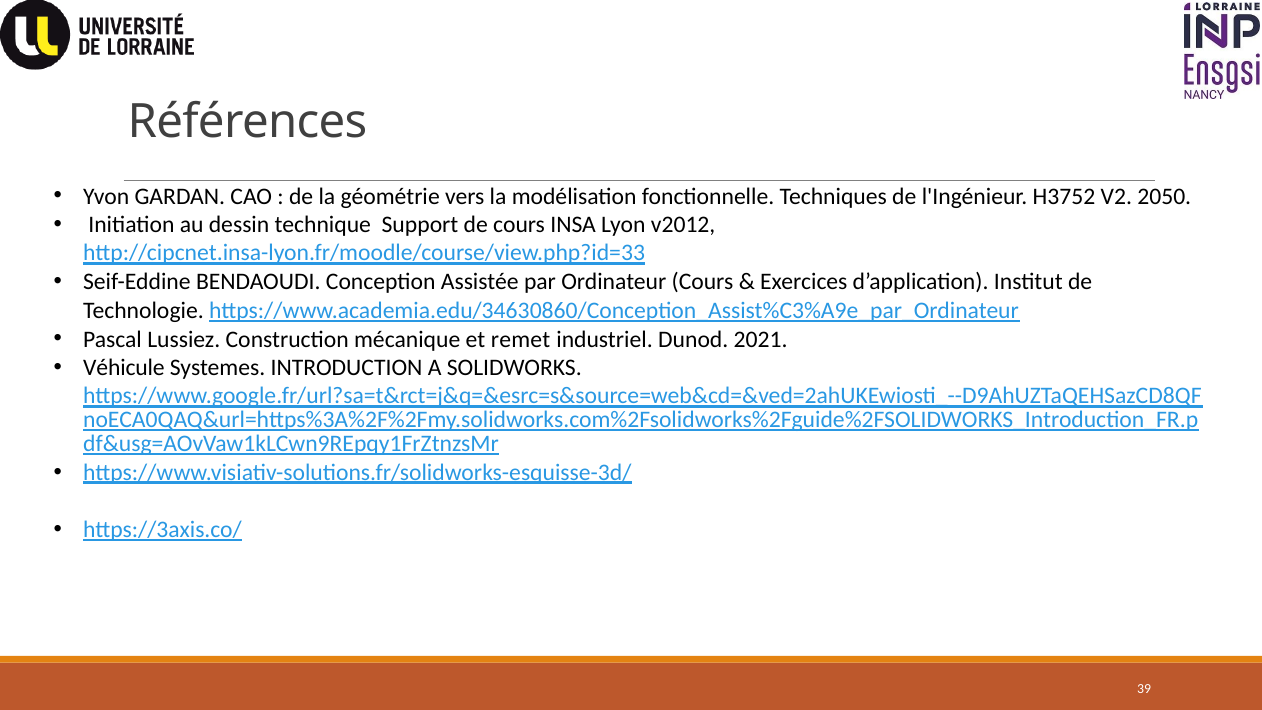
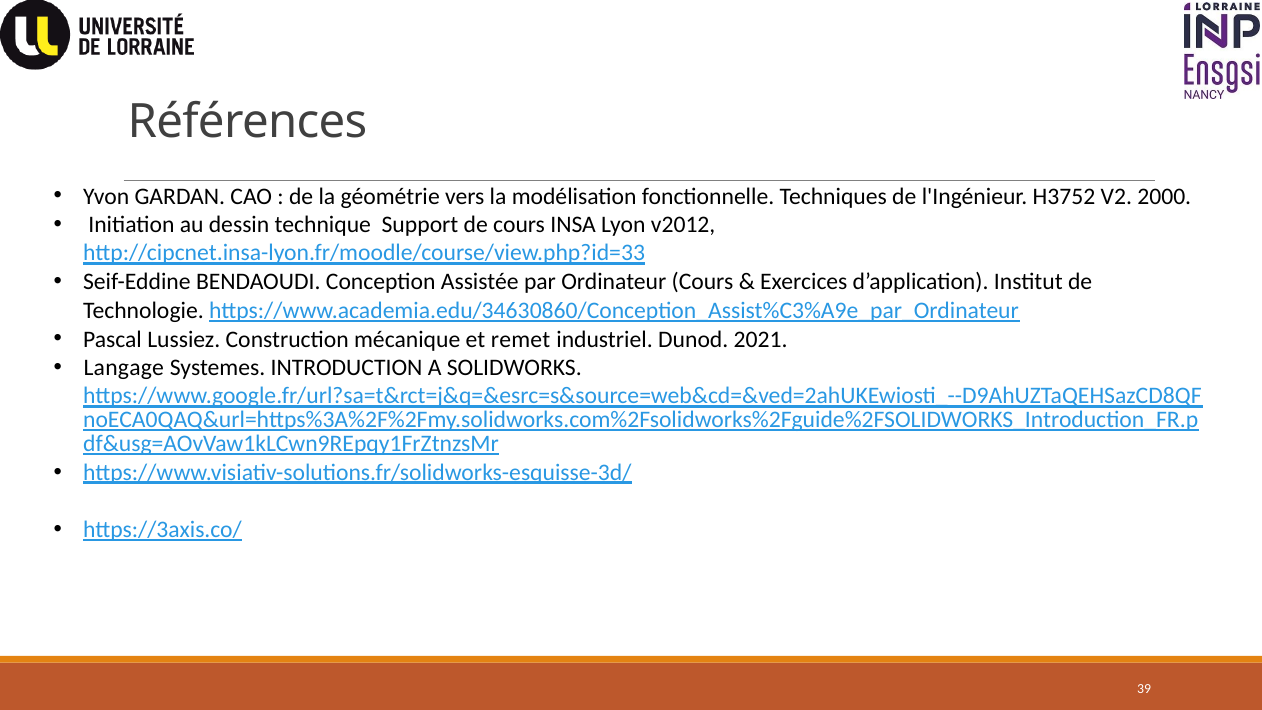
2050: 2050 -> 2000 (1164, 196)
Véhicule: Véhicule -> Langage (124, 368)
